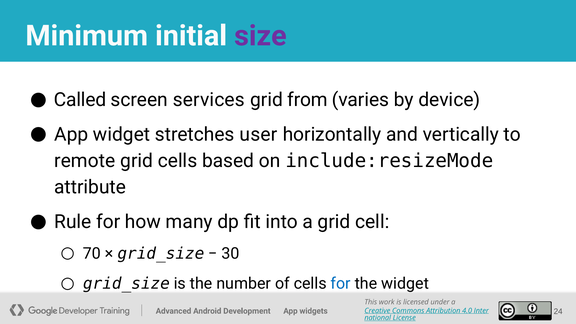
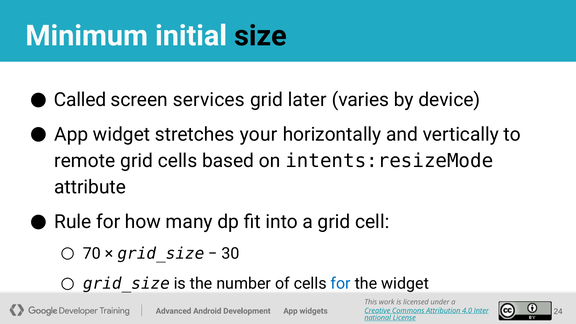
size colour: purple -> black (260, 36)
from: from -> later (307, 100)
user: user -> your (259, 134)
include:resizeMode: include:resizeMode -> intents:resizeMode (389, 161)
